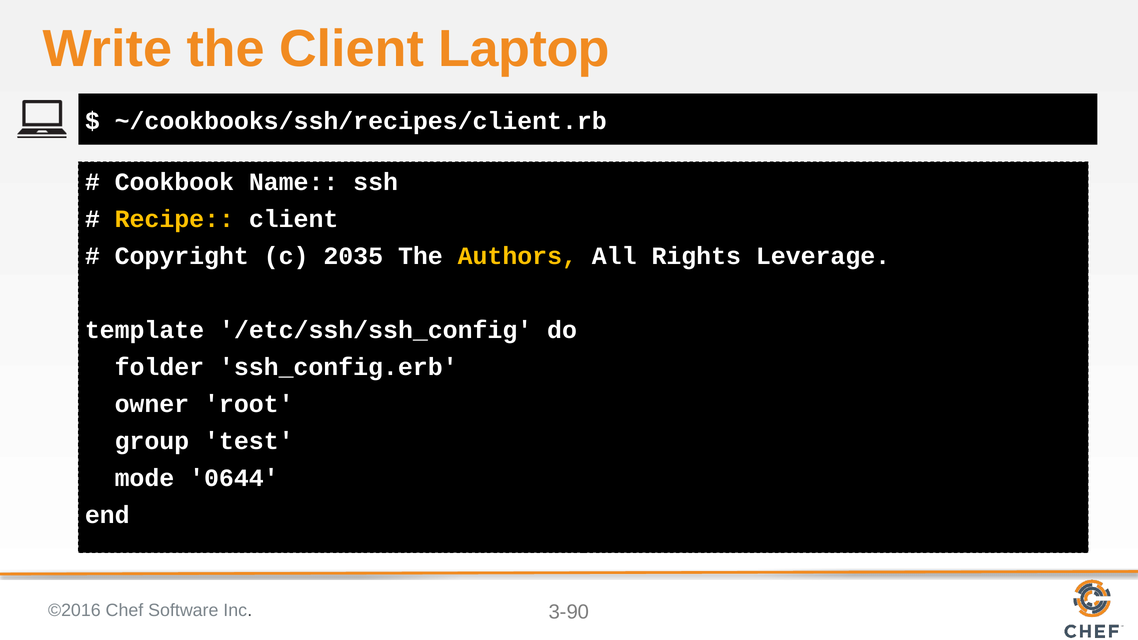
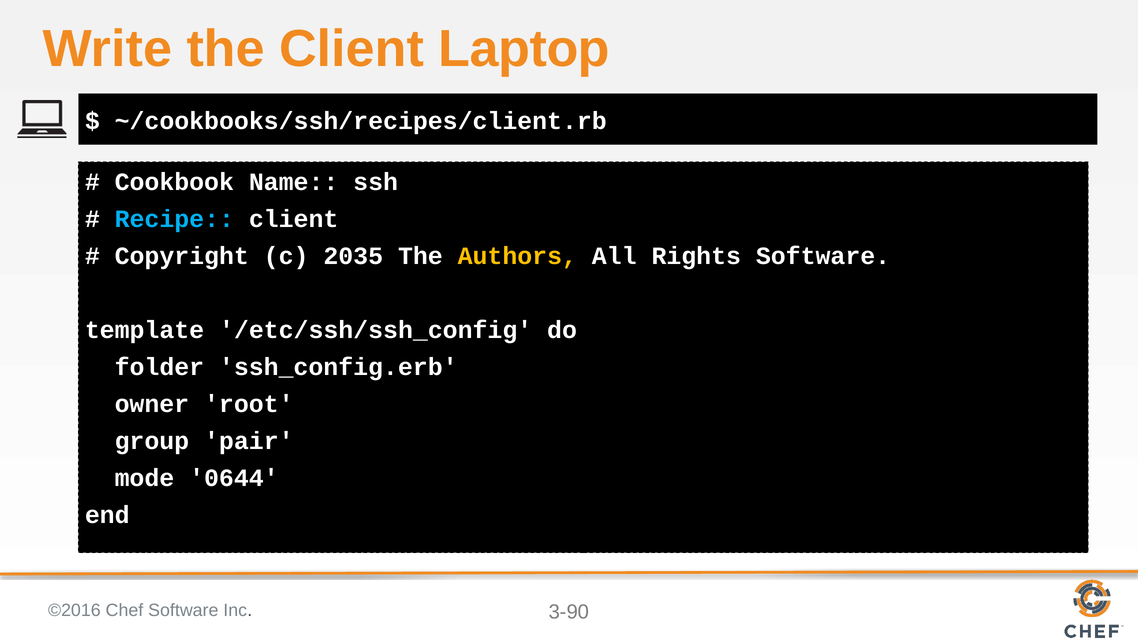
Recipe colour: yellow -> light blue (174, 219)
Rights Leverage: Leverage -> Software (823, 256)
test: test -> pair (249, 441)
